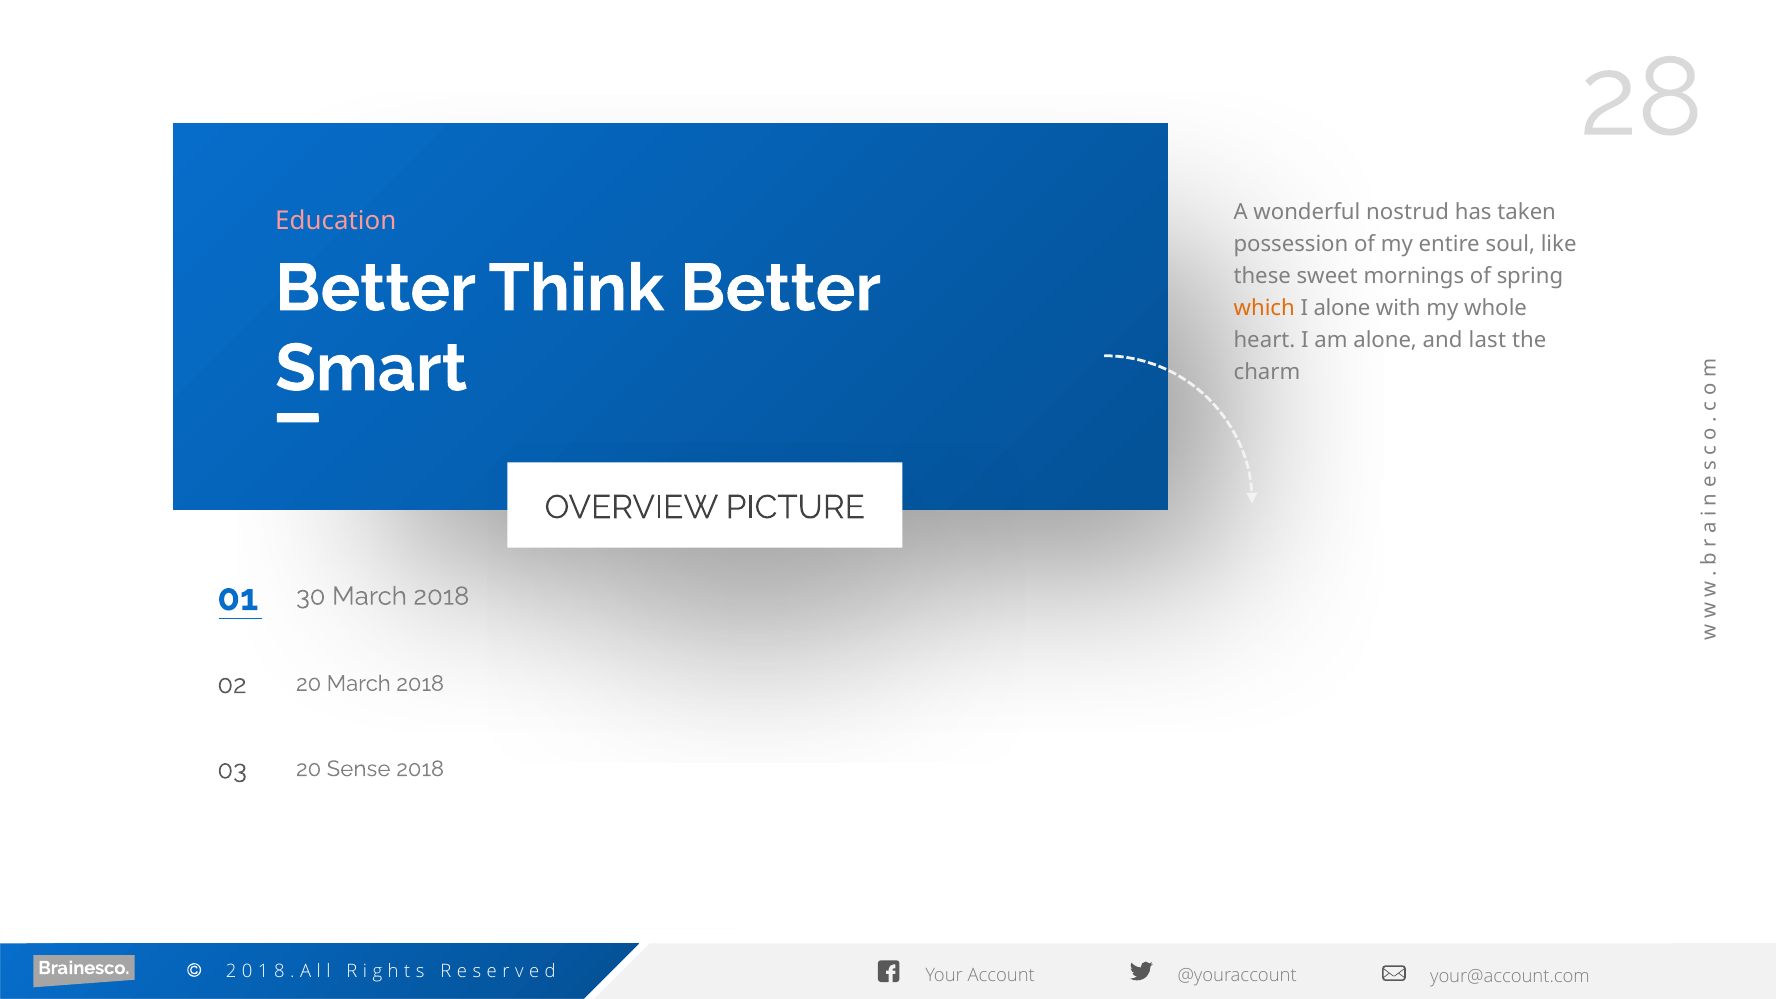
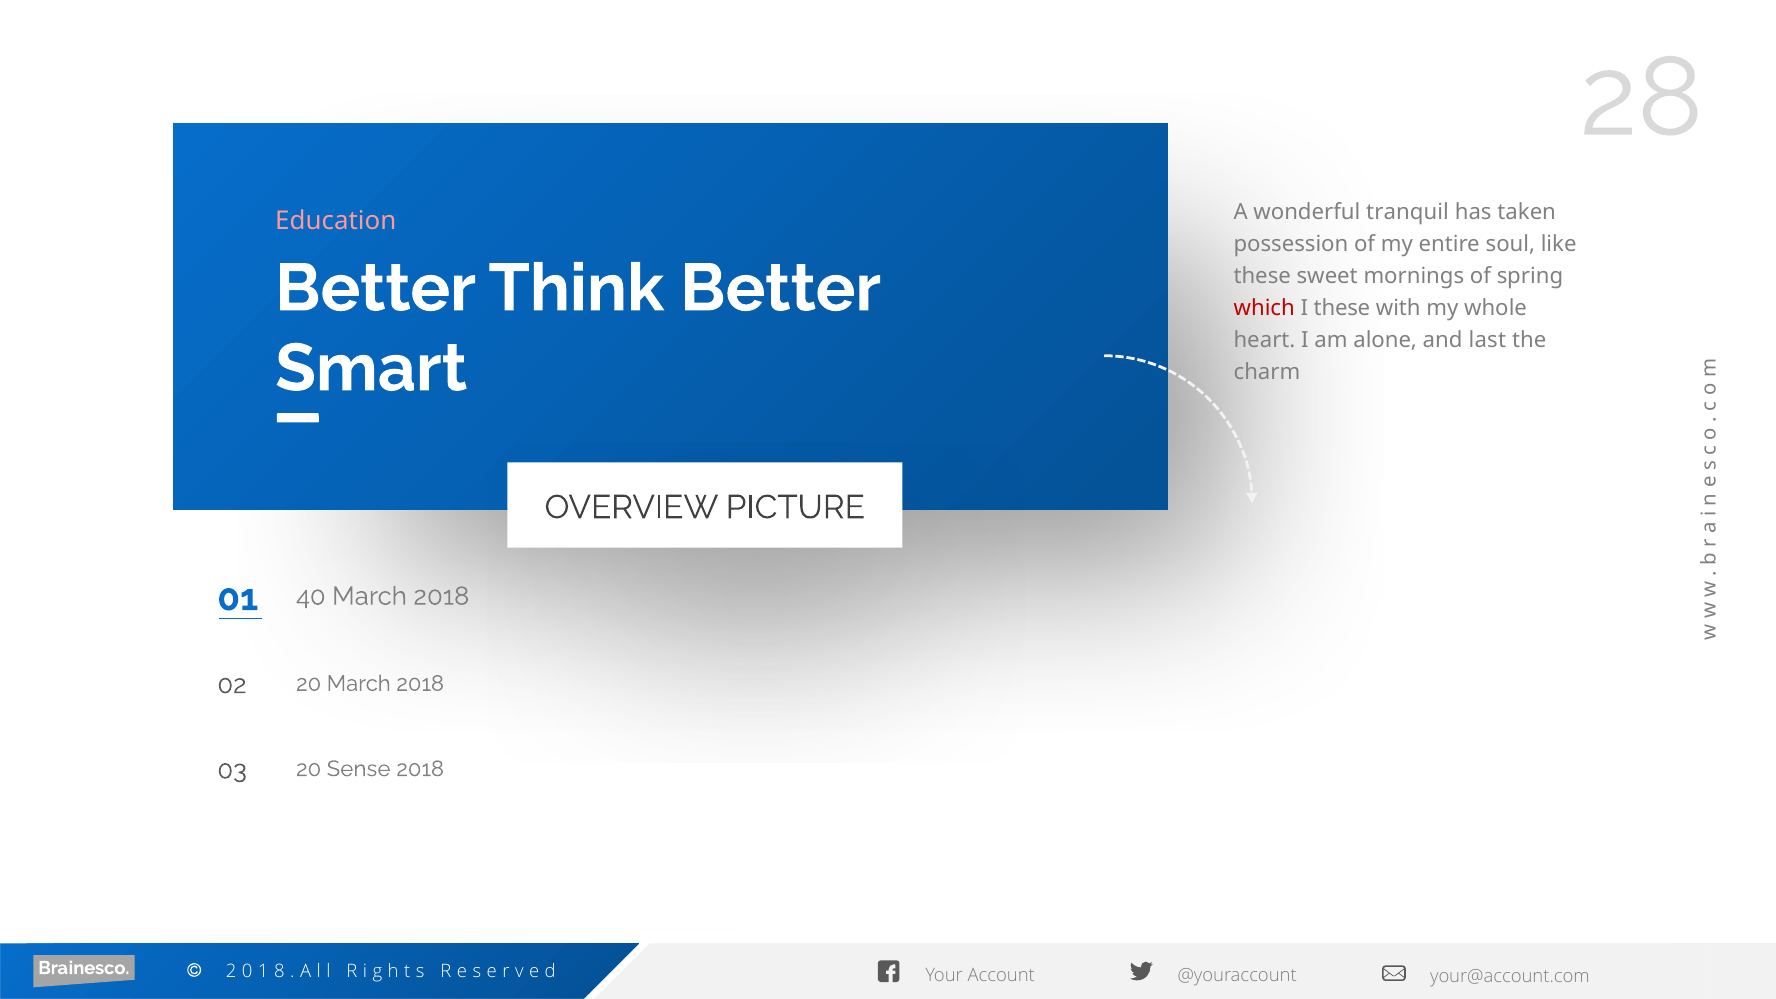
nostrud: nostrud -> tranquil (1408, 212)
which colour: orange -> red (1264, 308)
I alone: alone -> these (1342, 308)
30: 30 -> 40 (311, 596)
